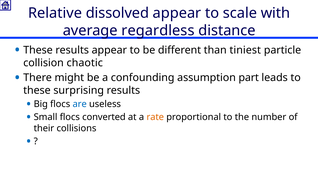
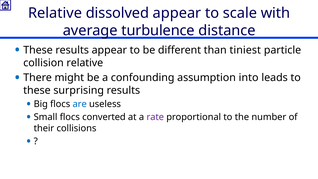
regardless: regardless -> turbulence (158, 31)
collision chaotic: chaotic -> relative (85, 63)
part: part -> into (249, 78)
rate colour: orange -> purple (155, 117)
